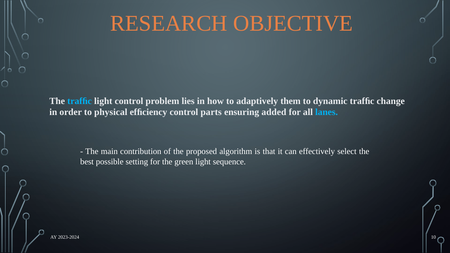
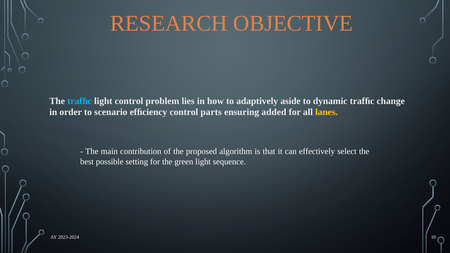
them: them -> aside (291, 101)
physical: physical -> scenario (111, 112)
lanes colour: light blue -> yellow (327, 112)
